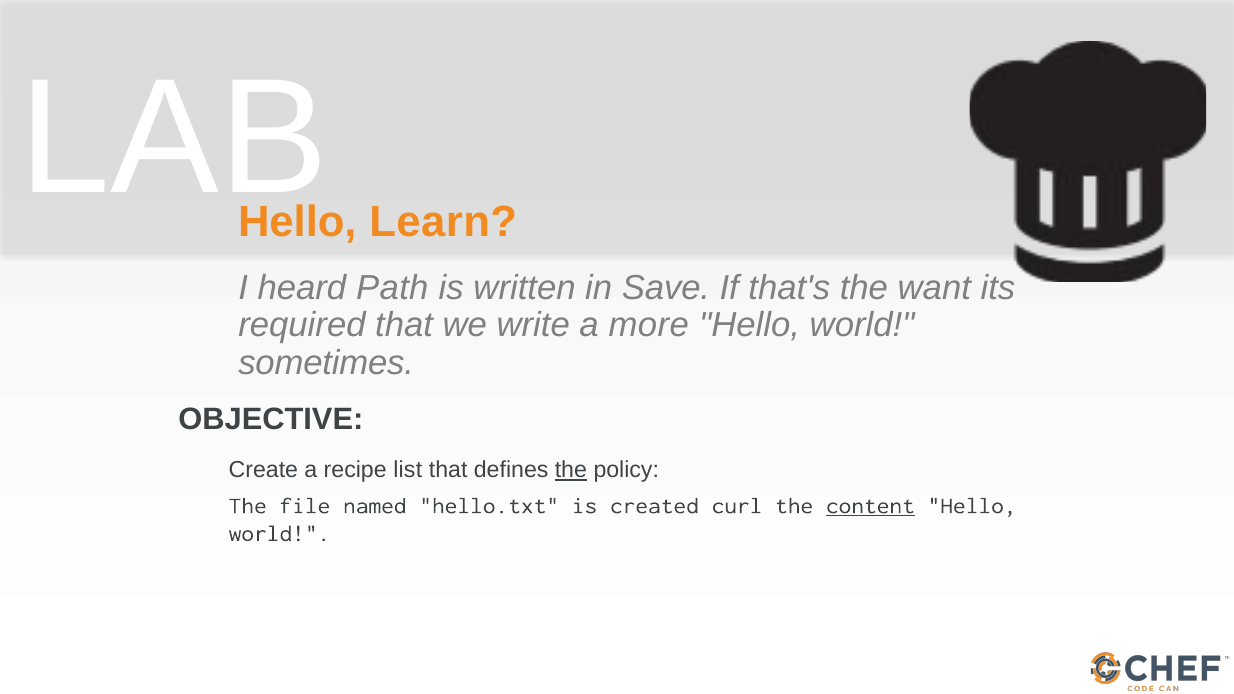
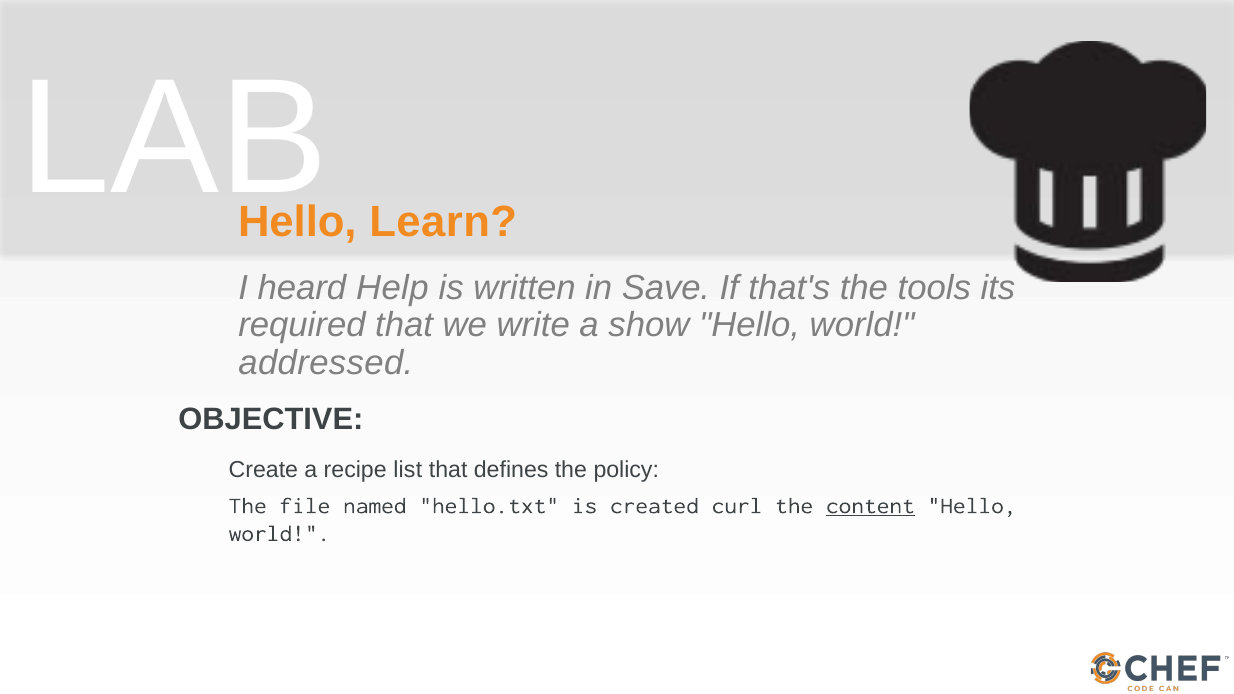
Path: Path -> Help (392, 288)
want: want -> tools (934, 288)
more: more -> show (649, 325)
sometimes: sometimes -> addressed (326, 363)
the underline: present -> none (571, 470)
